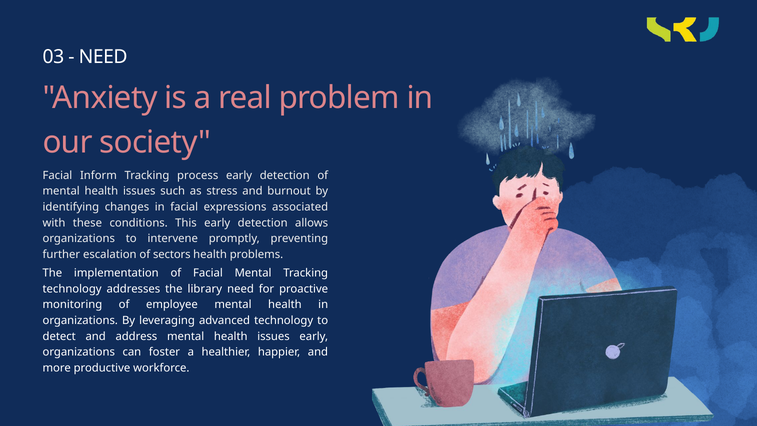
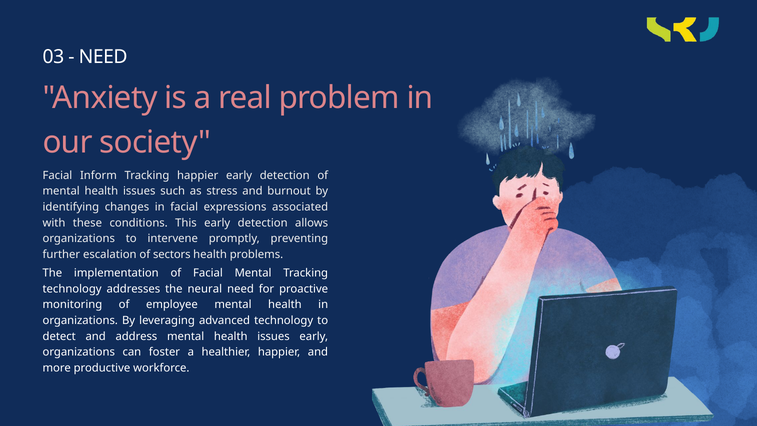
Tracking process: process -> happier (198, 175)
library: library -> neural (205, 289)
